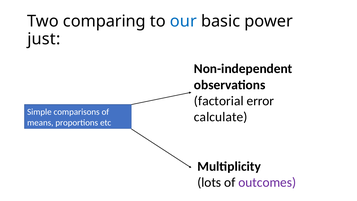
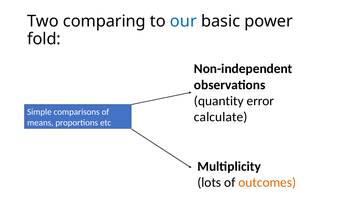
just: just -> fold (44, 39)
factorial: factorial -> quantity (219, 101)
outcomes colour: purple -> orange (267, 182)
